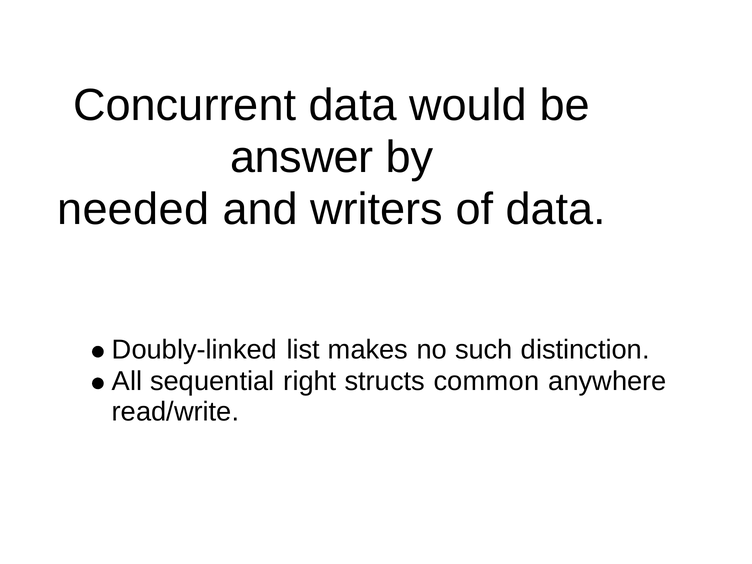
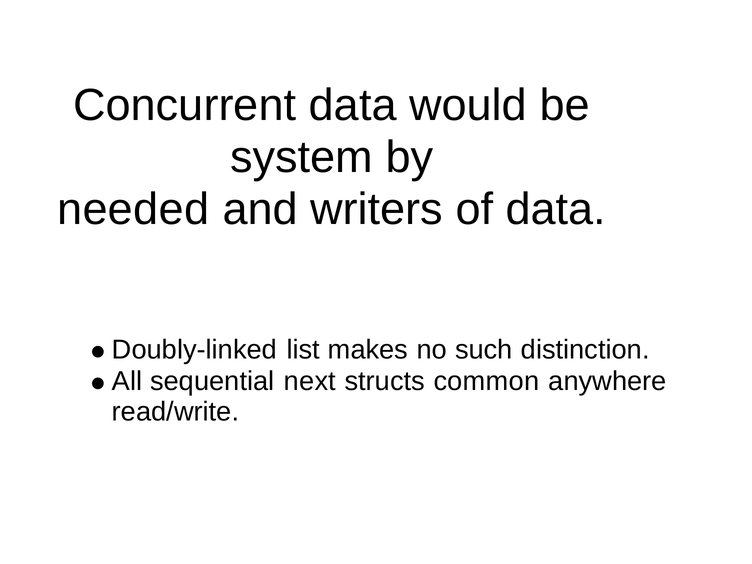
answer: answer -> system (301, 157)
right: right -> next (310, 381)
